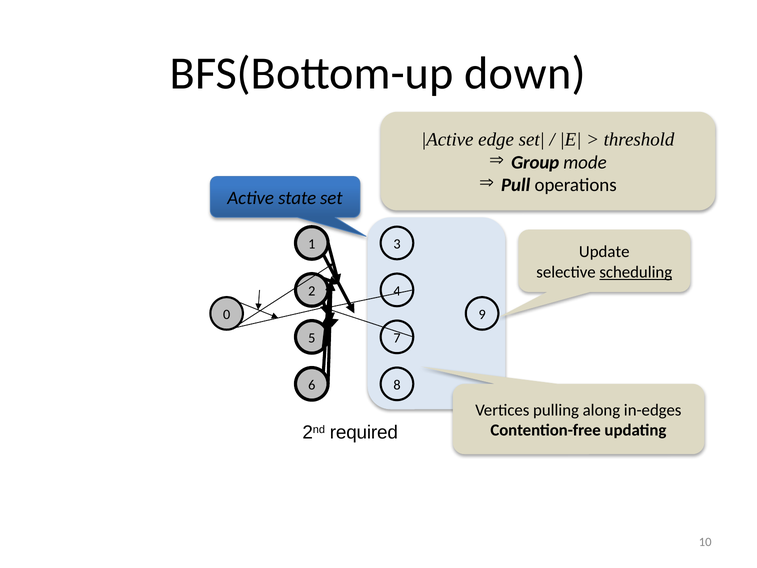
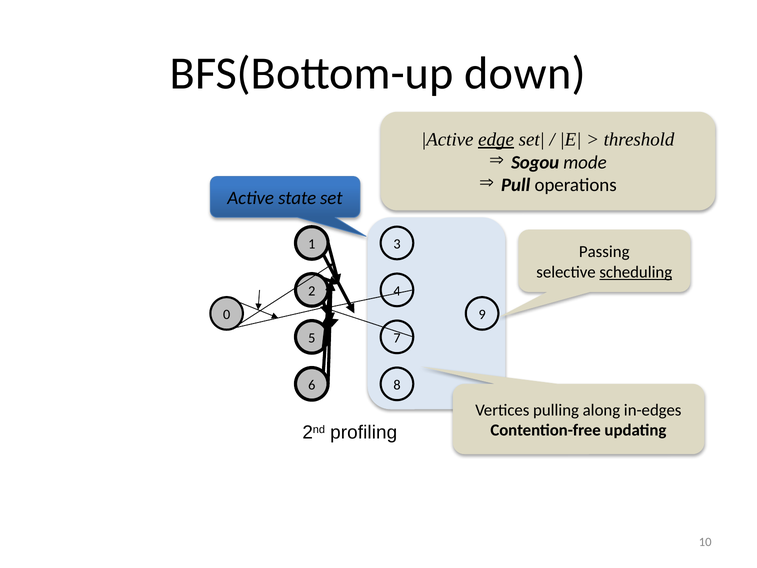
edge underline: none -> present (496, 140)
Group: Group -> Sogou (535, 162)
Update: Update -> Passing (604, 252)
required: required -> profiling (364, 432)
